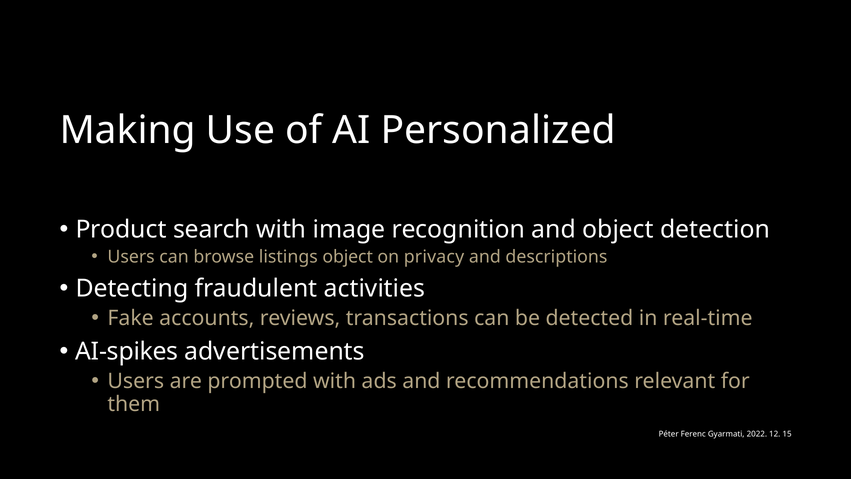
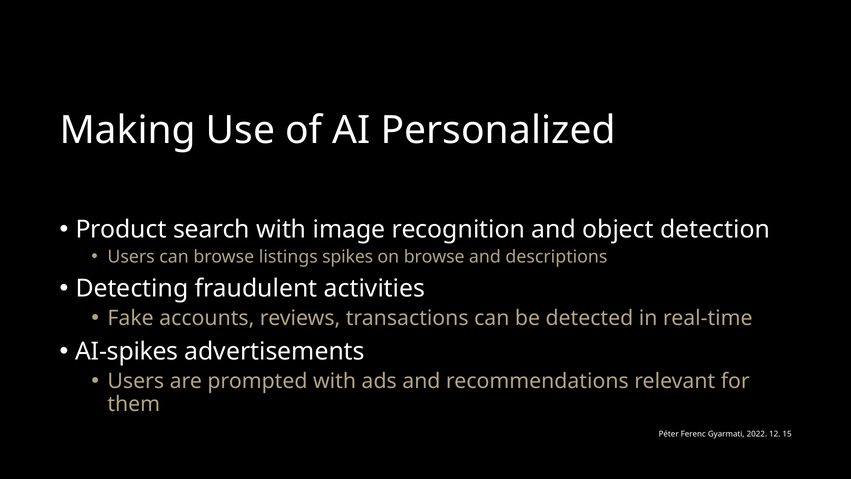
listings object: object -> spikes (348, 257)
on privacy: privacy -> browse (434, 257)
